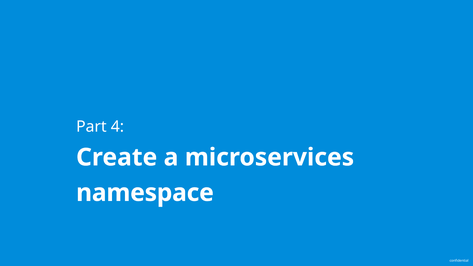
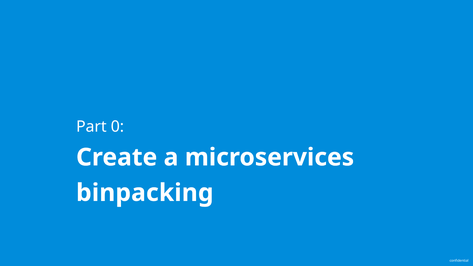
4: 4 -> 0 (117, 127)
namespace: namespace -> binpacking (145, 193)
